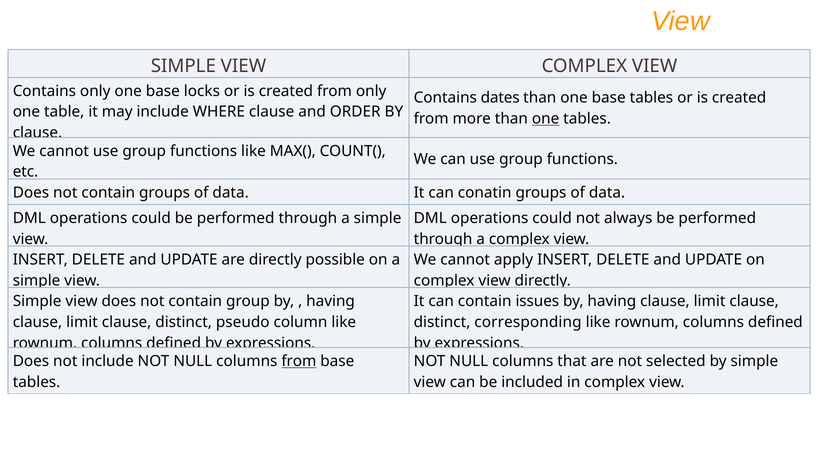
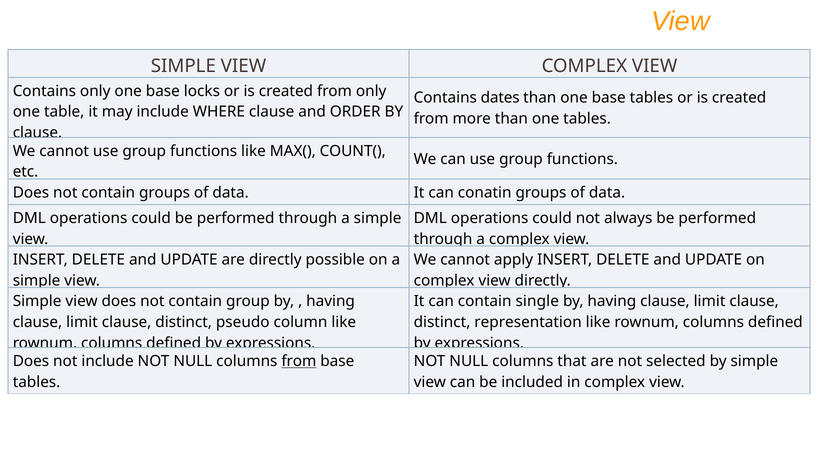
one underline: present -> none (546, 119)
issues: issues -> single (537, 301)
corresponding: corresponding -> representation (528, 322)
